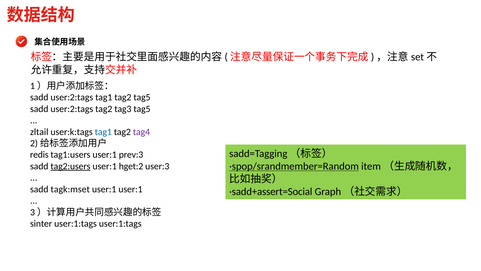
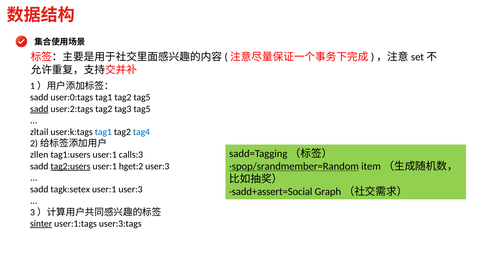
user:2:tags: user:2:tags -> user:0:tags (72, 97)
sadd underline: none -> present (39, 109)
tag4 colour: purple -> blue (141, 132)
redis: redis -> zllen (39, 155)
prev:3: prev:3 -> calls:3 (131, 155)
tagk:mset: tagk:mset -> tagk:setex (70, 189)
user:1 user:1: user:1 -> user:3 (131, 189)
sinter underline: none -> present (41, 223)
user:1:tags user:1:tags: user:1:tags -> user:3:tags (120, 223)
